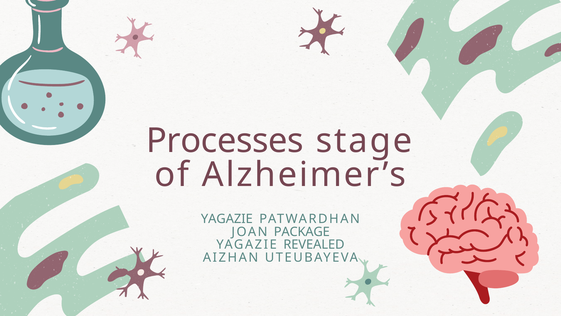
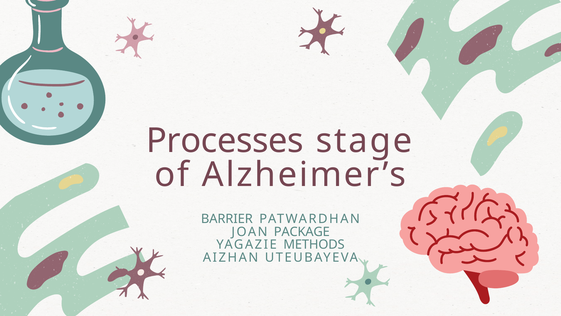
YAGAZIE: YAGAZIE -> BARRIER (227, 219)
REVEALED: REVEALED -> METHODS (314, 244)
